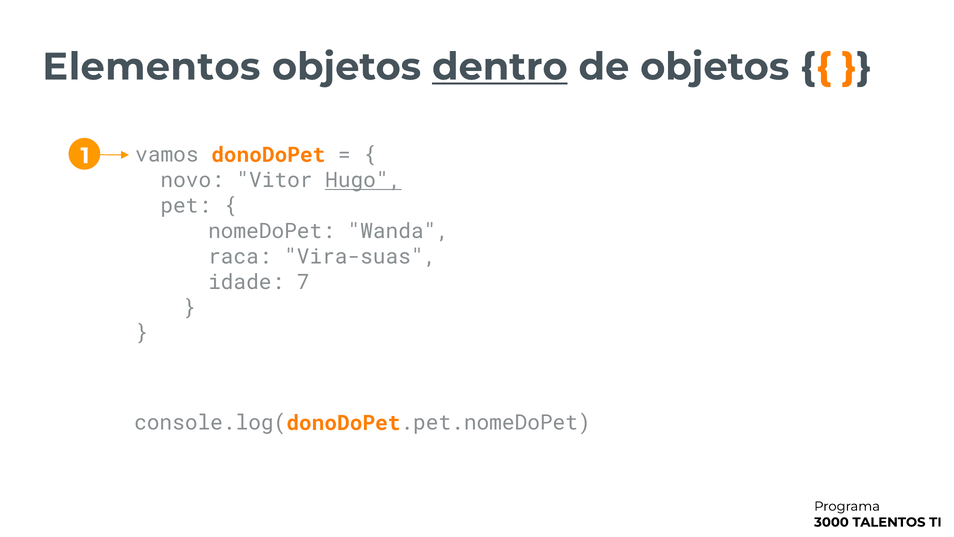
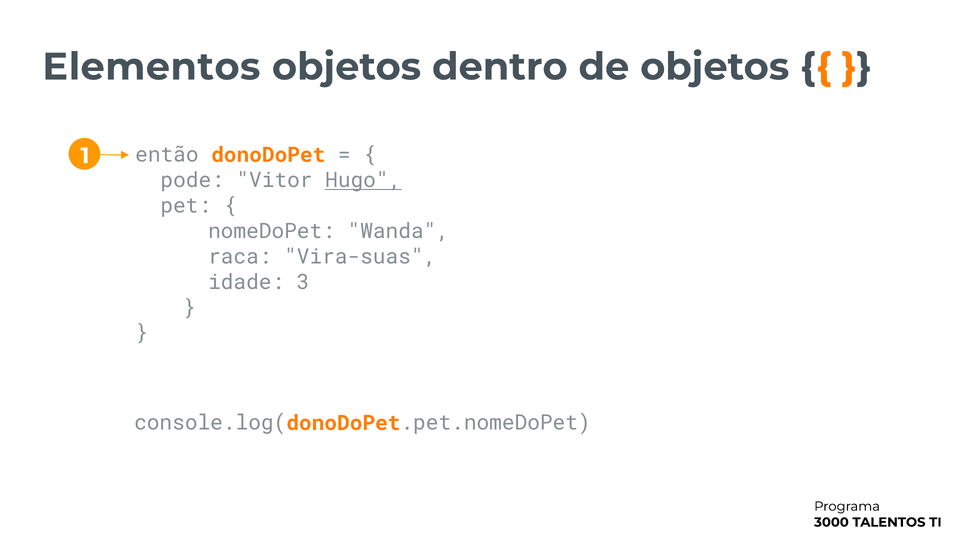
dentro underline: present -> none (500, 67)
vamos: vamos -> então (167, 155)
novo: novo -> pode (192, 180)
7: 7 -> 3 (303, 282)
